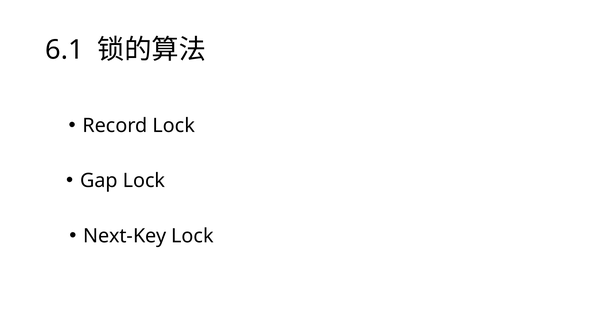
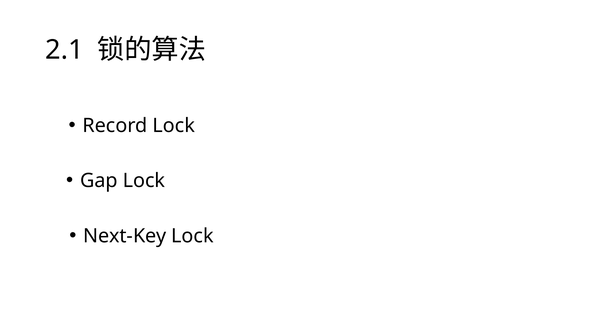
6.1: 6.1 -> 2.1 (64, 50)
